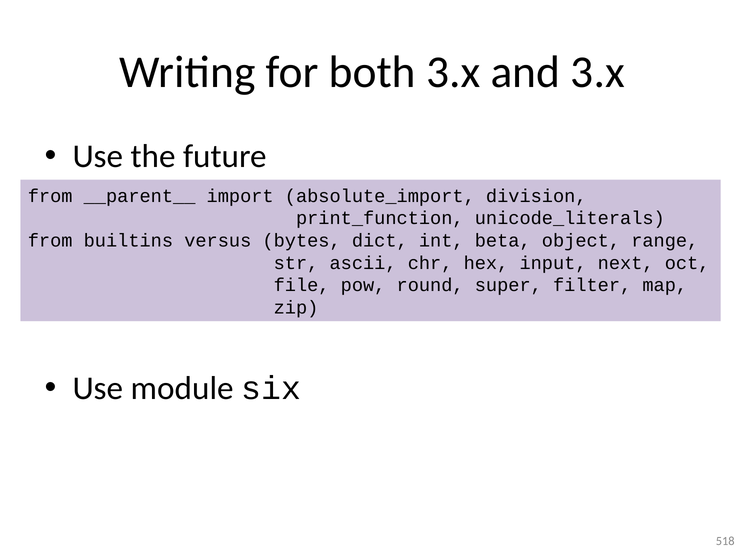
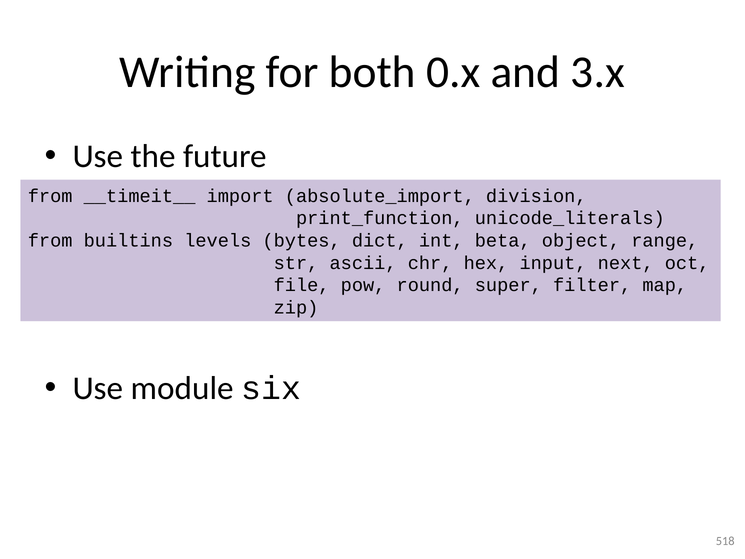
both 3.x: 3.x -> 0.x (453, 72)
__parent__: __parent__ -> __timeit__ (140, 196)
versus: versus -> levels (218, 240)
